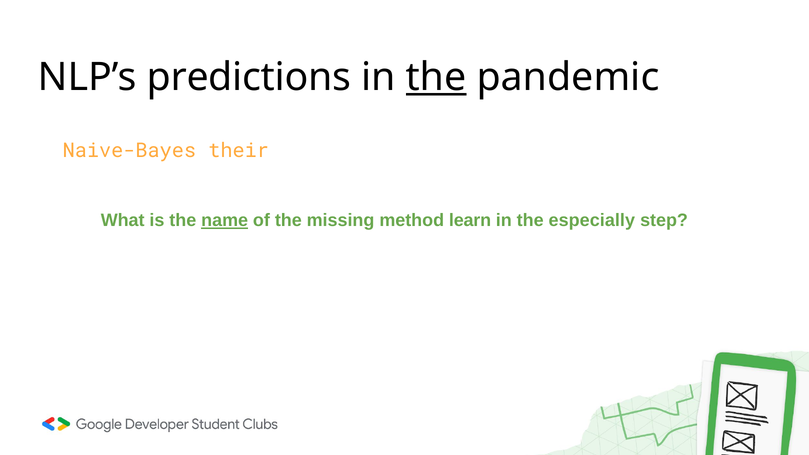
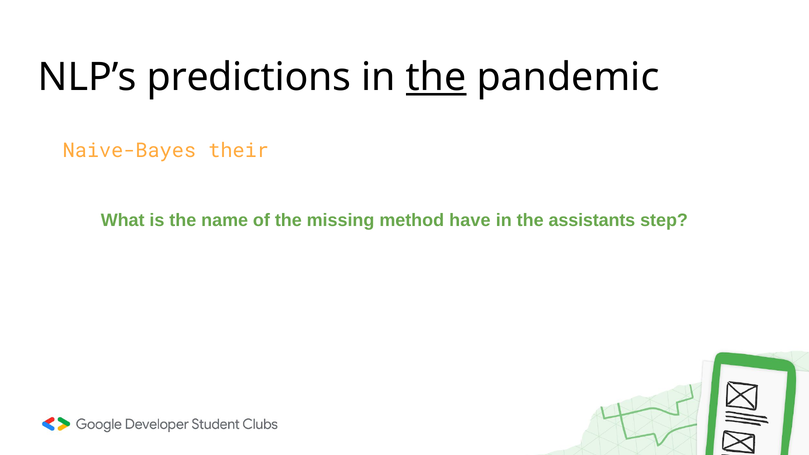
name underline: present -> none (225, 221)
learn: learn -> have (470, 221)
especially: especially -> assistants (592, 221)
